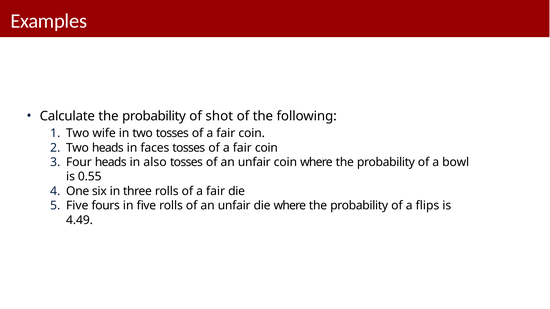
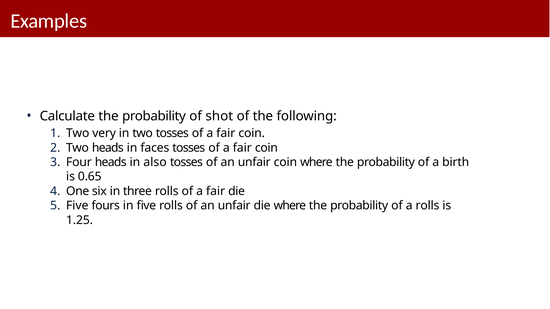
wife: wife -> very (104, 133)
bowl: bowl -> birth (456, 162)
0.55: 0.55 -> 0.65 (90, 177)
a flips: flips -> rolls (427, 206)
4.49: 4.49 -> 1.25 (80, 220)
